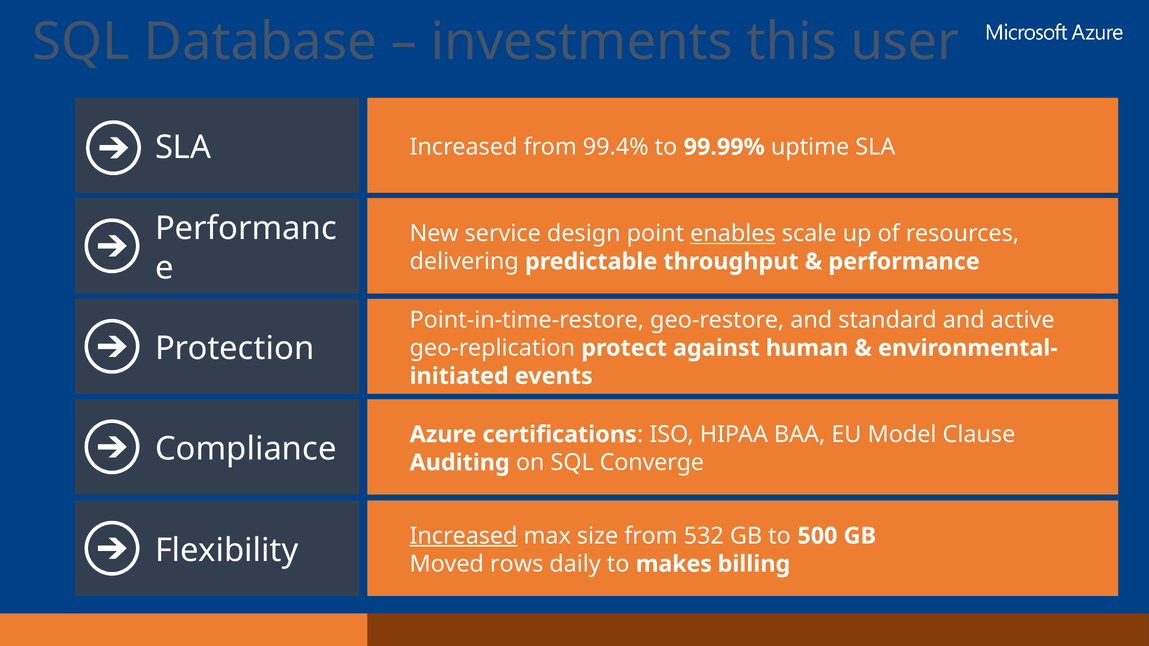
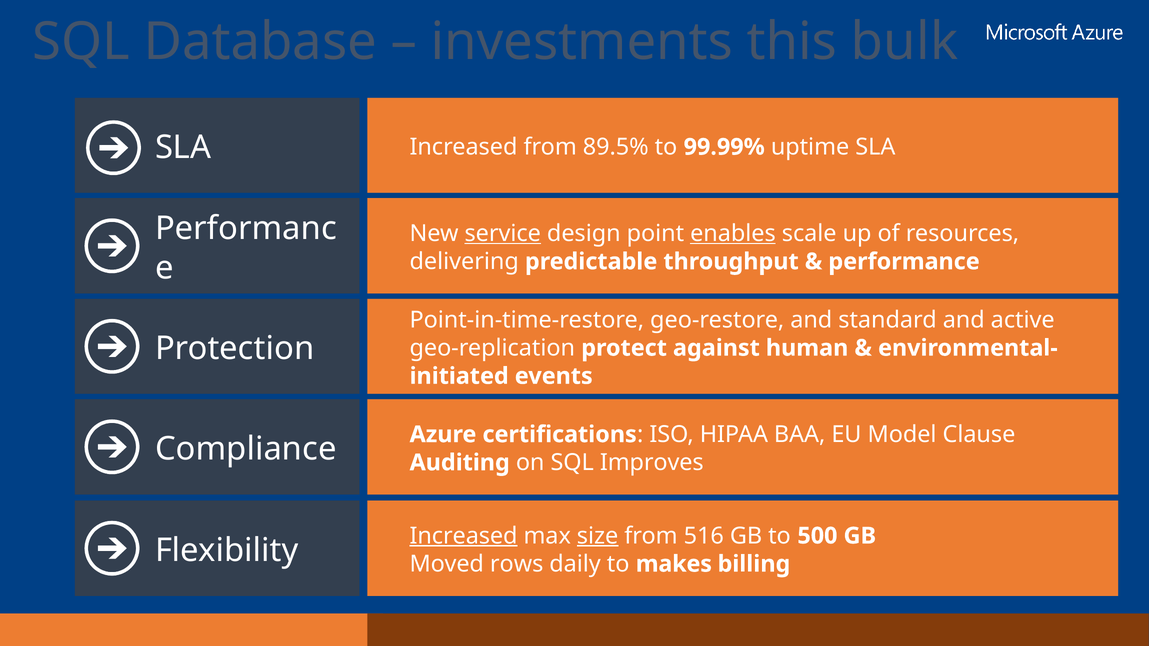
user: user -> bulk (905, 42)
99.4%: 99.4% -> 89.5% (616, 147)
service underline: none -> present (503, 234)
Converge: Converge -> Improves (652, 463)
size underline: none -> present (598, 536)
532: 532 -> 516 (704, 536)
